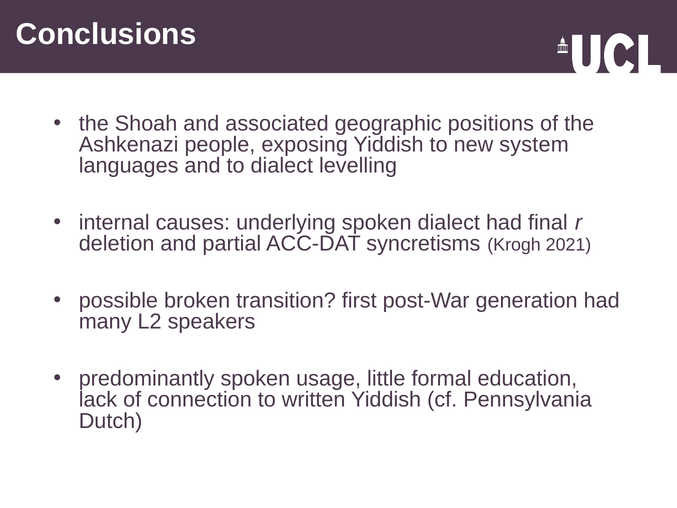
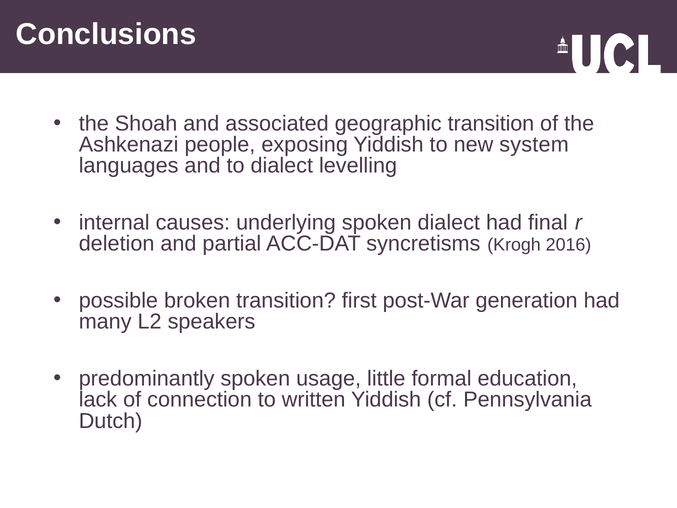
geographic positions: positions -> transition (491, 124)
2021: 2021 -> 2016 (569, 245)
